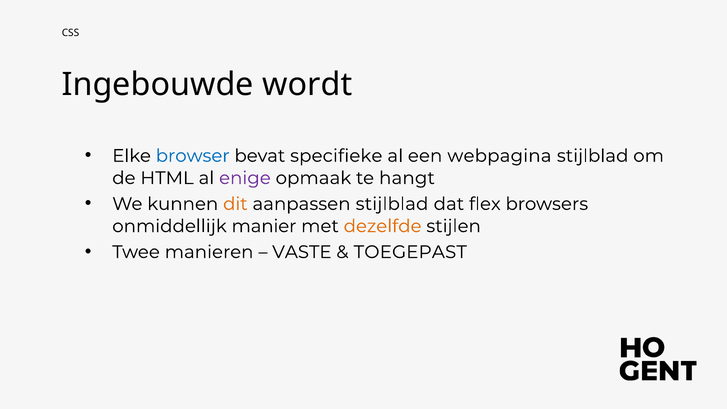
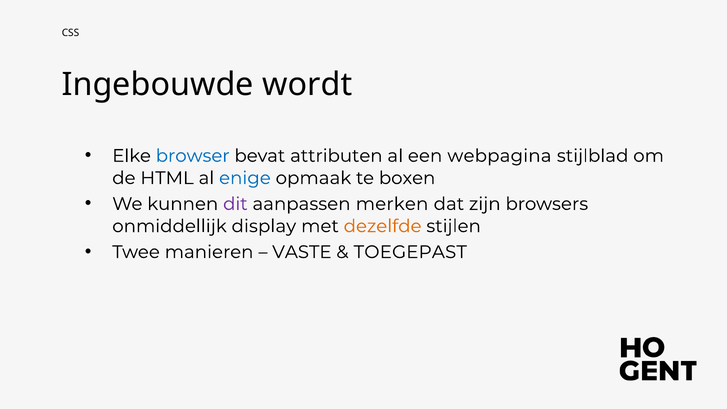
specifieke: specifieke -> attributen (336, 156)
enige colour: purple -> blue (245, 178)
hangt: hangt -> boxen (407, 178)
dit colour: orange -> purple (235, 204)
aanpassen stijlblad: stijlblad -> merken (392, 204)
flex: flex -> zijn (485, 204)
manier: manier -> display (264, 226)
